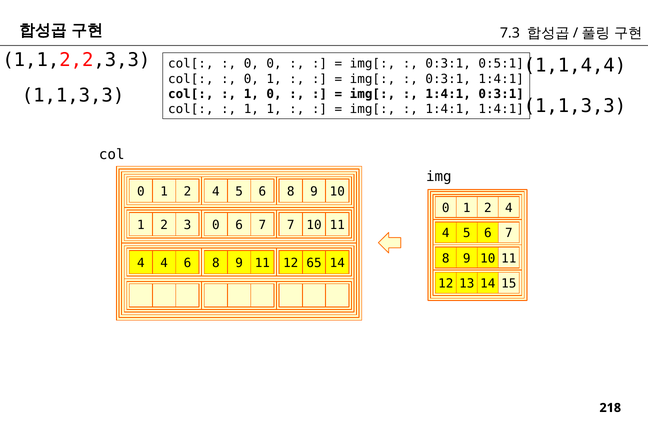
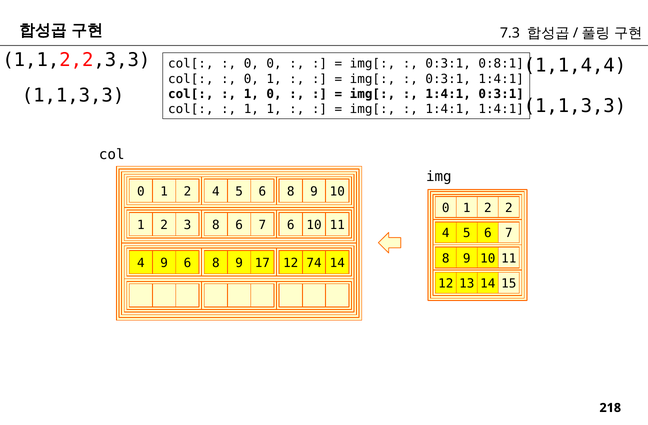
0:5:1: 0:5:1 -> 0:8:1 (501, 64)
4: 4 -> 2 (509, 208)
3 0: 0 -> 8 (216, 225)
7 7: 7 -> 6 (291, 225)
4: 4 -> 9 (164, 263)
9 11: 11 -> 17 (262, 263)
65: 65 -> 74 (314, 263)
